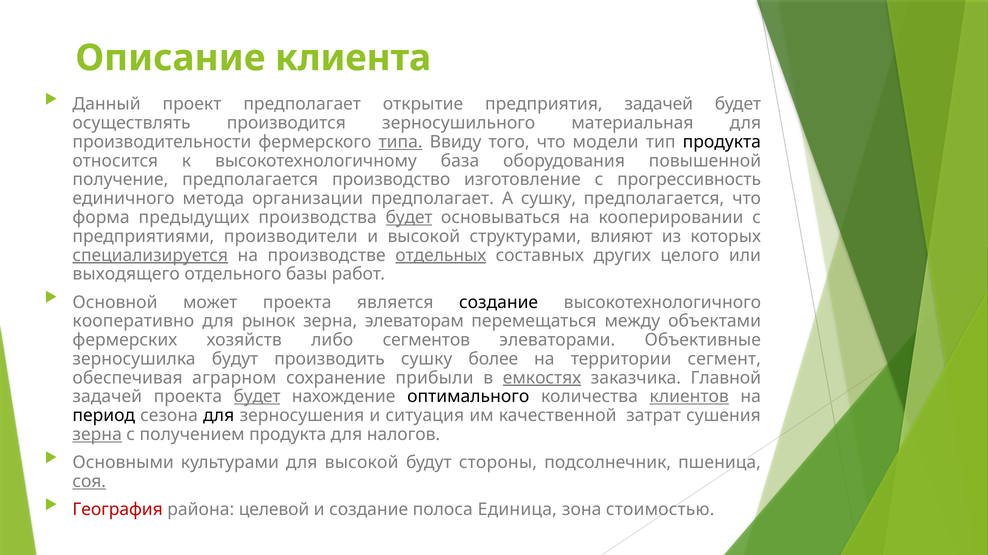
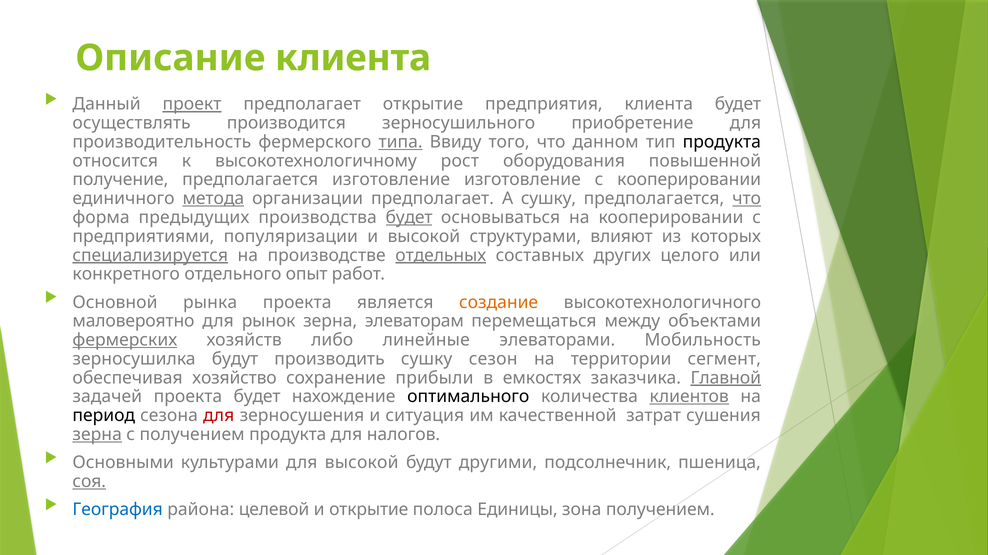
проект underline: none -> present (192, 104)
предприятия задачей: задачей -> клиента (659, 104)
материальная: материальная -> приобретение (632, 123)
производительности: производительности -> производительность (162, 142)
модели: модели -> данном (606, 142)
база: база -> рост (460, 161)
предполагается производство: производство -> изготовление (391, 180)
с прогрессивность: прогрессивность -> кооперировании (689, 180)
метода underline: none -> present (213, 199)
что underline: none -> present (747, 199)
производители: производители -> популяризации (291, 237)
выходящего: выходящего -> конкретного (126, 274)
базы: базы -> опыт (307, 274)
может: может -> рынка (210, 303)
создание colour: black -> orange (499, 303)
кооперативно: кооперативно -> маловероятно (133, 322)
фермерских underline: none -> present (125, 340)
сегментов: сегментов -> линейные (426, 340)
Объективные: Объективные -> Мобильность (703, 340)
более: более -> сезон (493, 359)
аграрном: аграрном -> хозяйство (234, 378)
емкостях underline: present -> none (542, 378)
Главной underline: none -> present (726, 378)
будет underline: present -> none (257, 397)
для colour: black -> red (219, 416)
стороны: стороны -> другими (498, 463)
География colour: red -> blue (118, 510)
и создание: создание -> открытие (369, 510)
Единица: Единица -> Единицы (518, 510)
зона стоимостью: стоимостью -> получением (660, 510)
